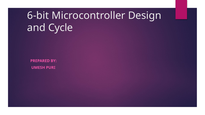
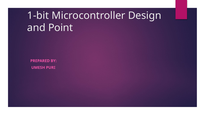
6-bit: 6-bit -> 1-bit (38, 16)
Cycle: Cycle -> Point (61, 28)
